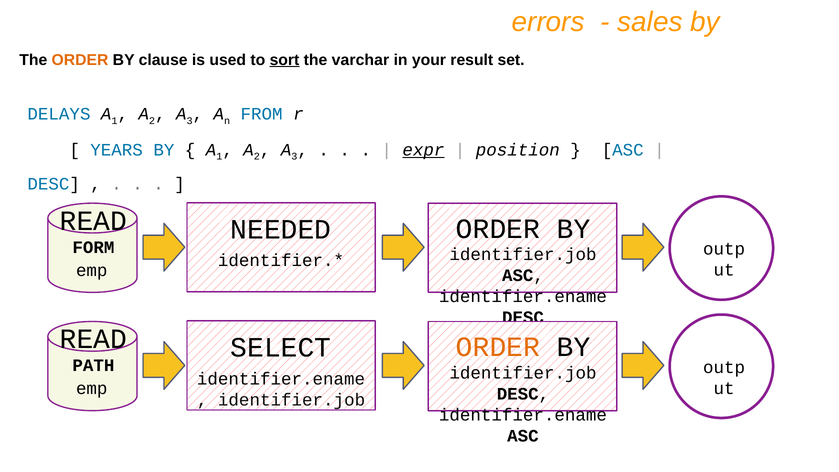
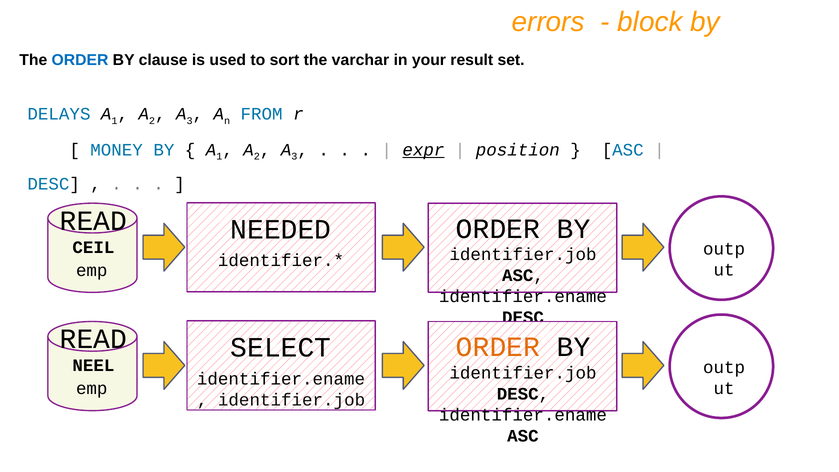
sales: sales -> block (650, 22)
ORDER colour: orange -> blue (80, 60)
sort underline: present -> none (284, 60)
YEARS: YEARS -> MONEY (117, 150)
FORM: FORM -> CEIL (93, 247)
PATH: PATH -> NEEL (93, 366)
